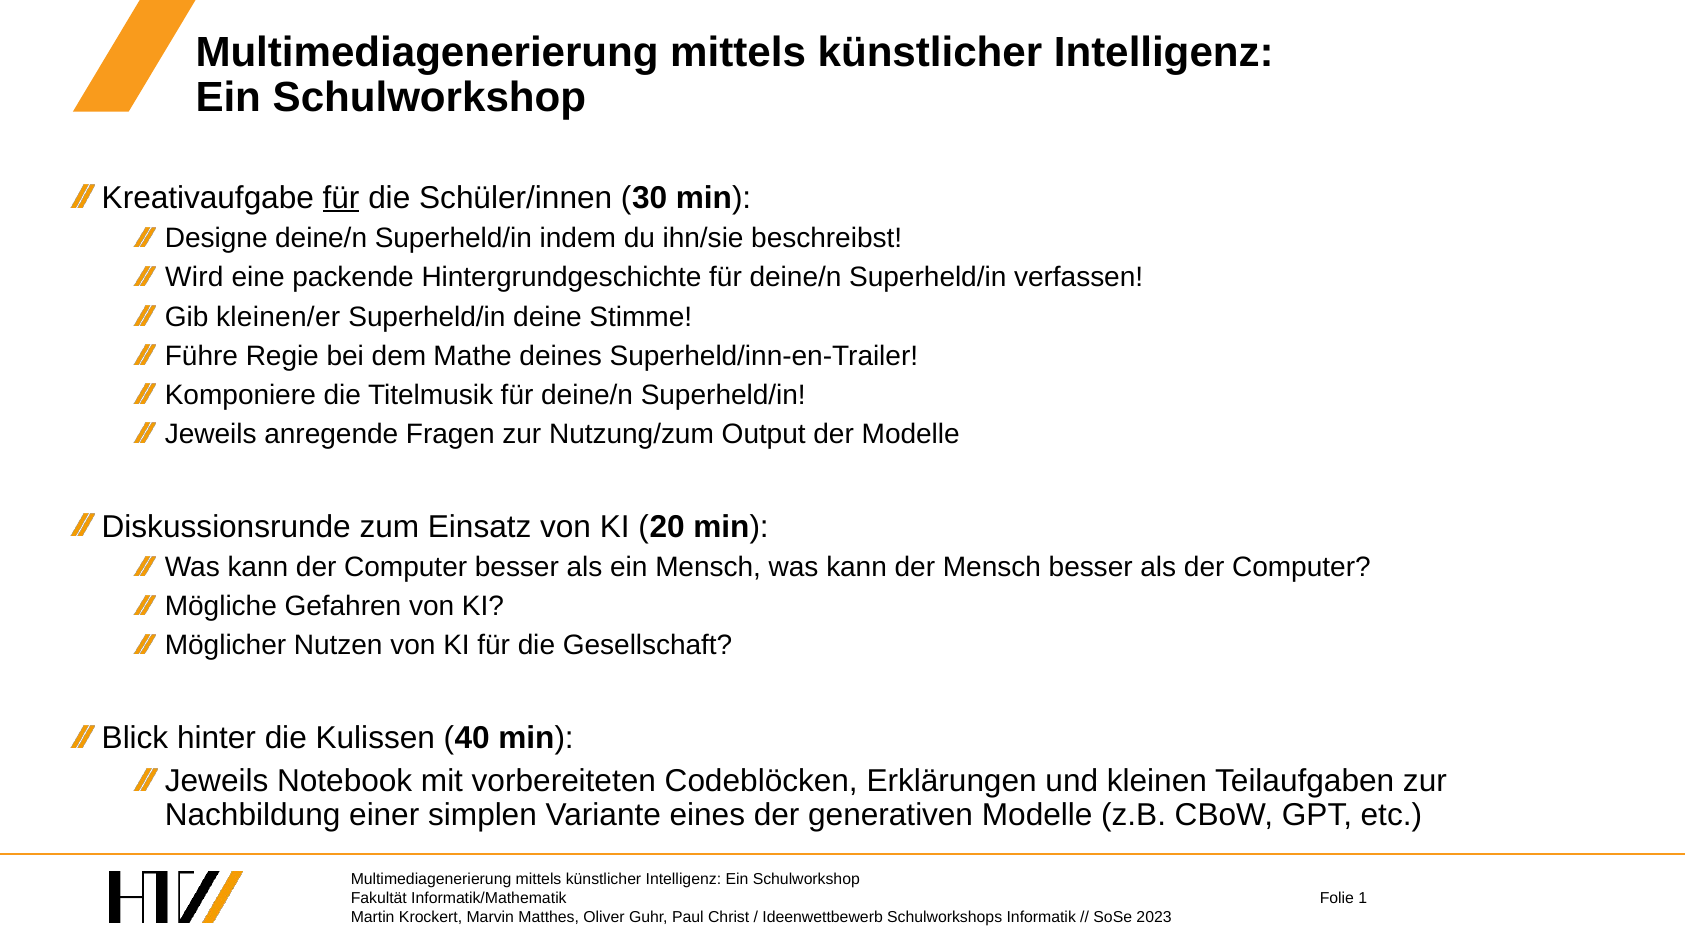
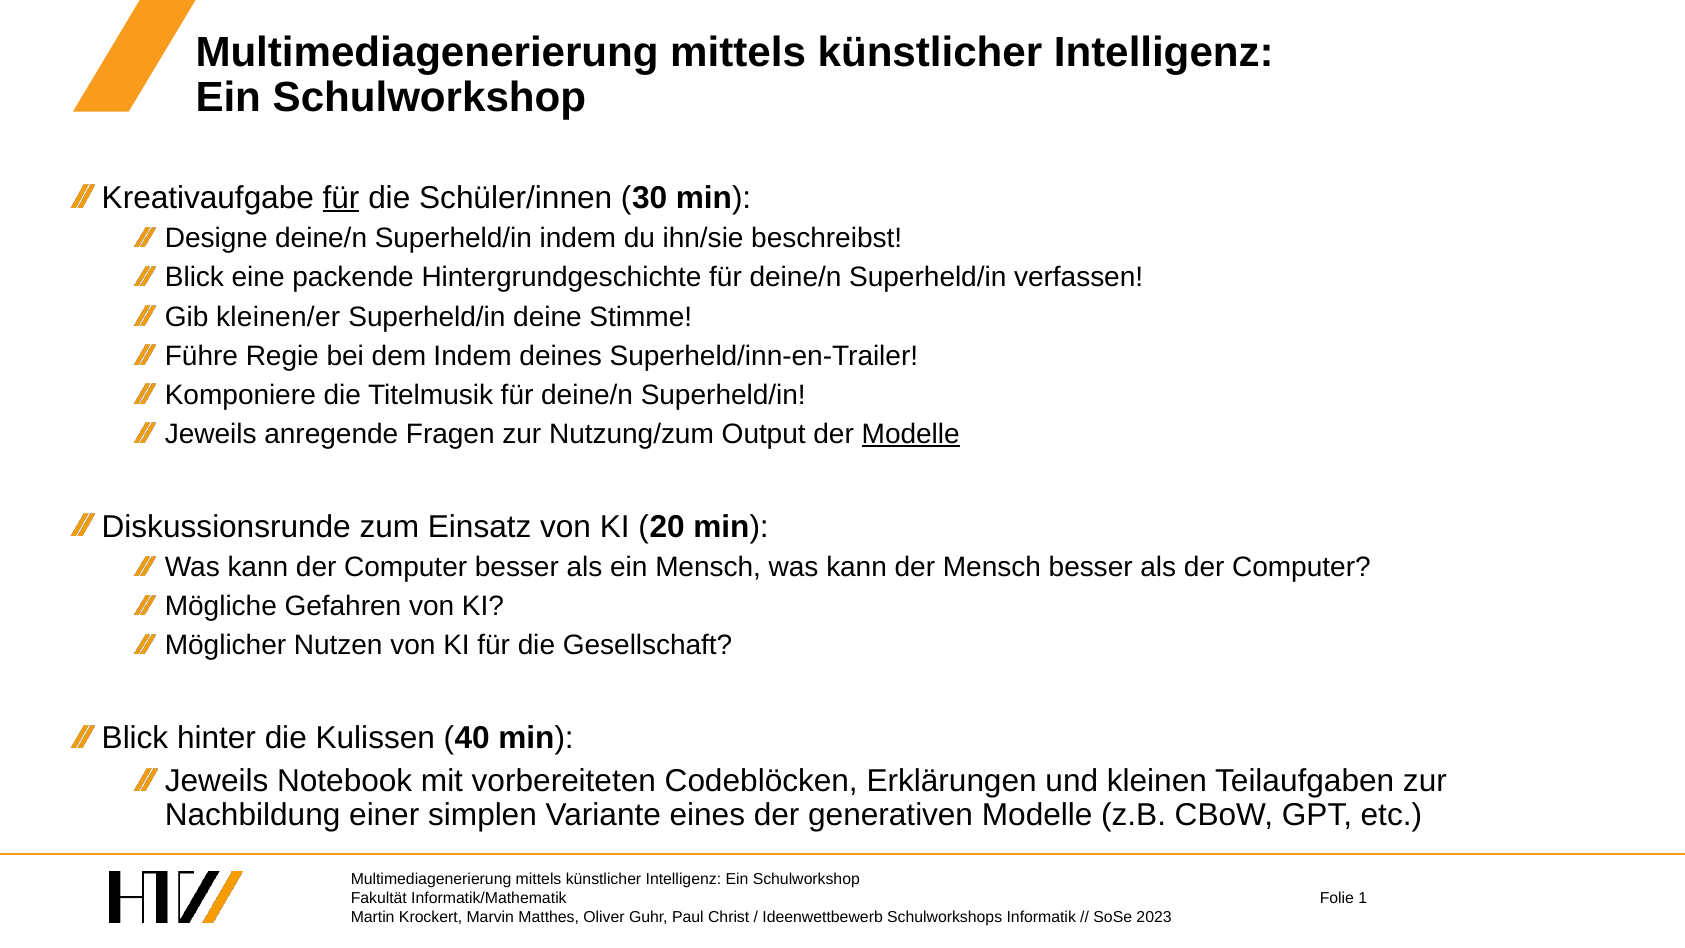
Wird: Wird -> Blick (194, 278)
dem Mathe: Mathe -> Indem (473, 356)
Modelle underline: none -> present (911, 434)
